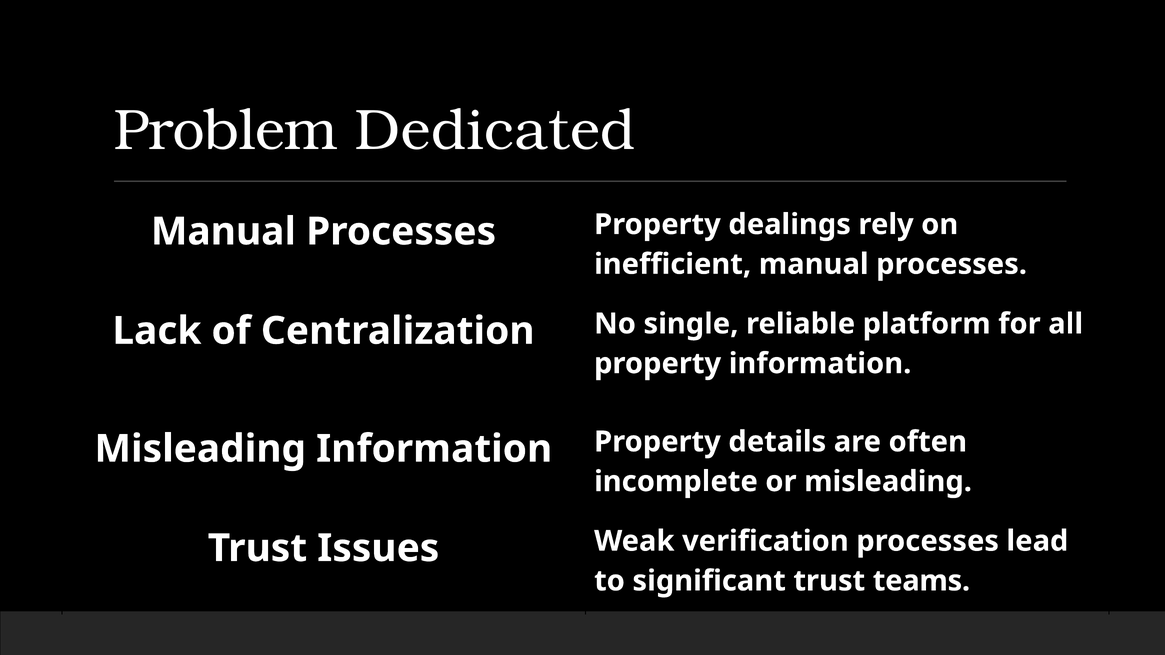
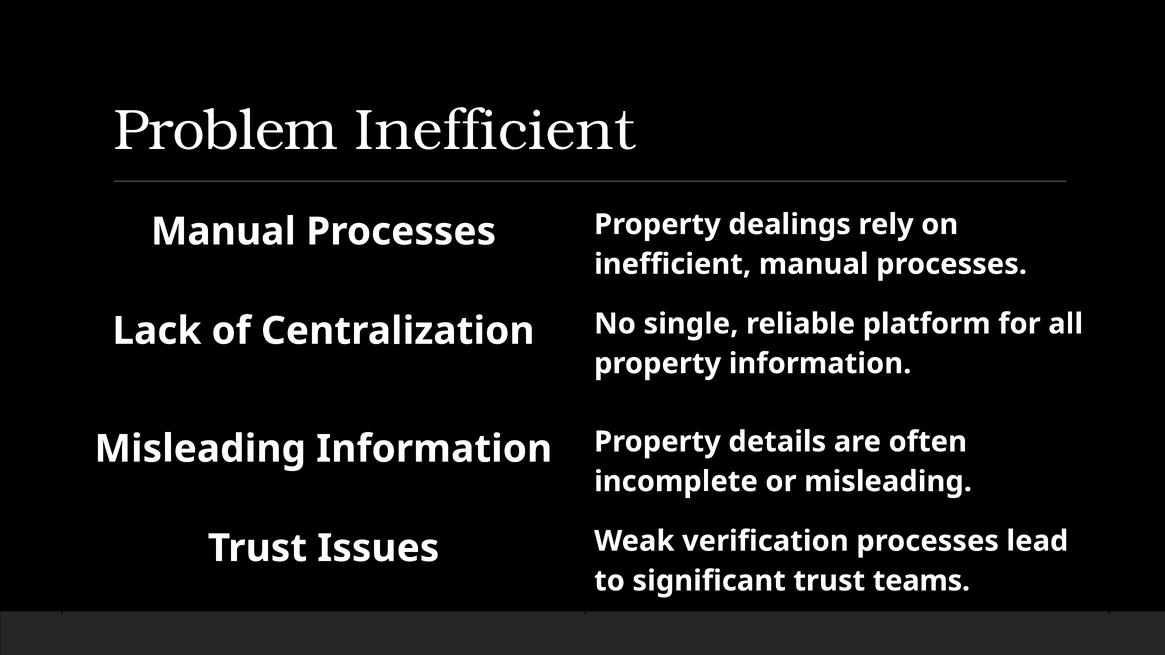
Problem Dedicated: Dedicated -> Inefficient (495, 130)
